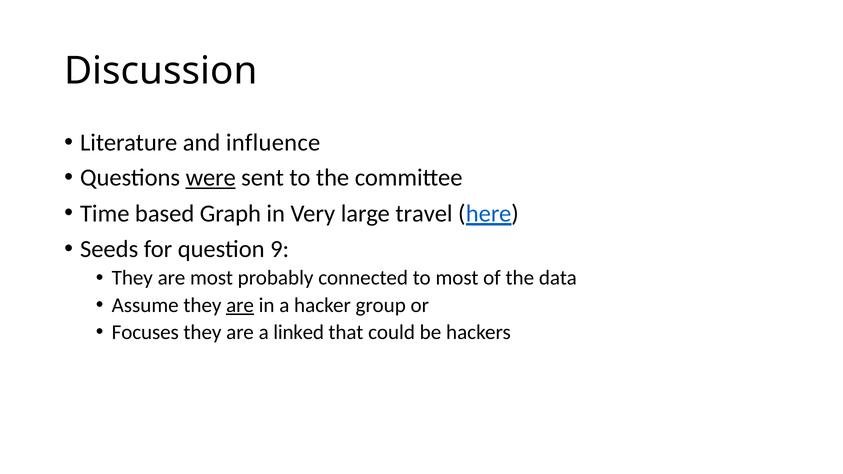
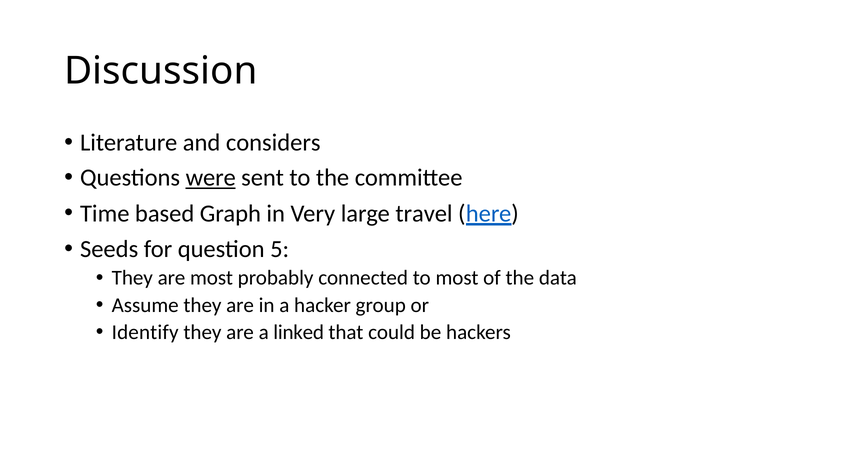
influence: influence -> considers (273, 143)
9: 9 -> 5 (280, 249)
are underline: present -> none (240, 305)
Focuses: Focuses -> Identify (145, 332)
